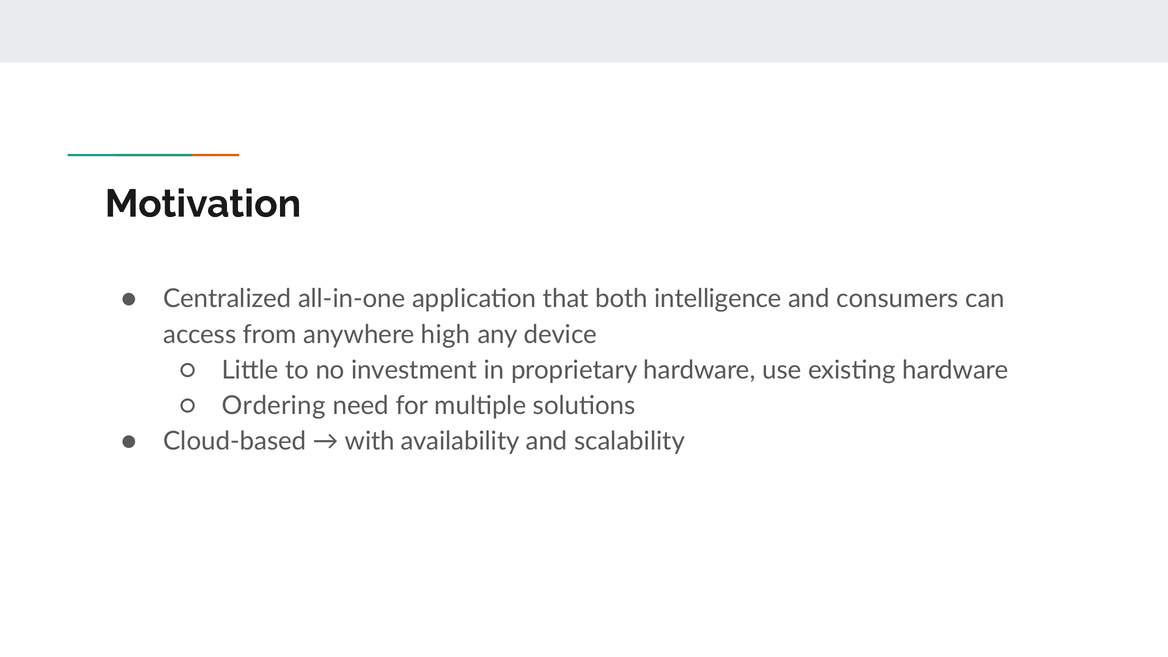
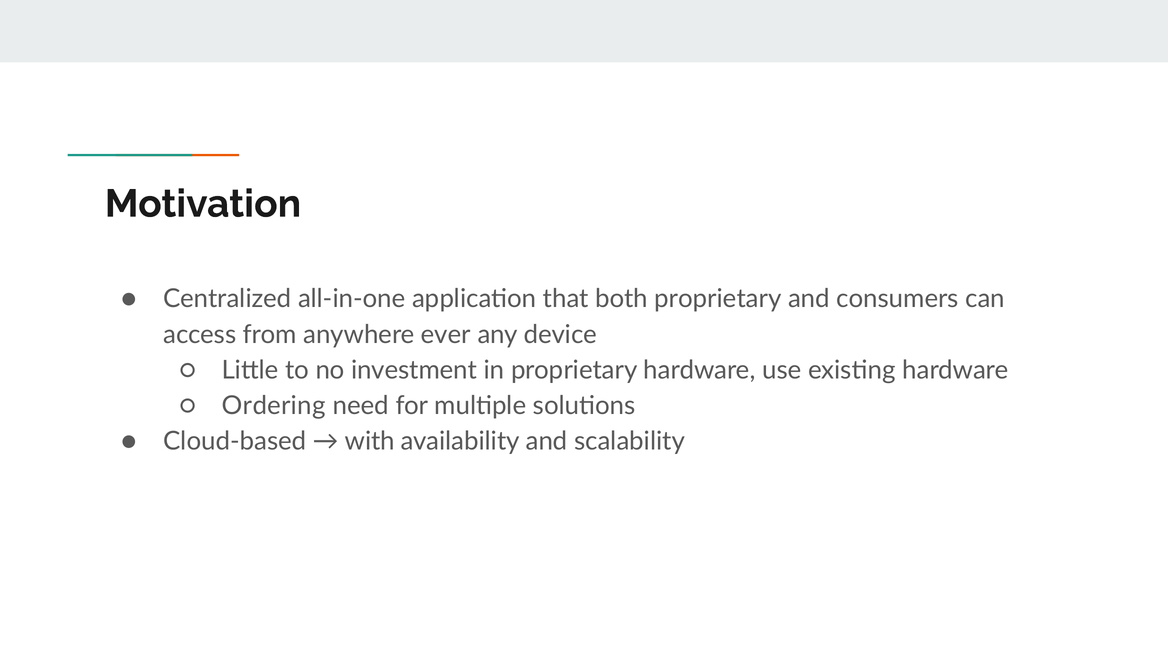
both intelligence: intelligence -> proprietary (718, 299)
high: high -> ever (446, 334)
